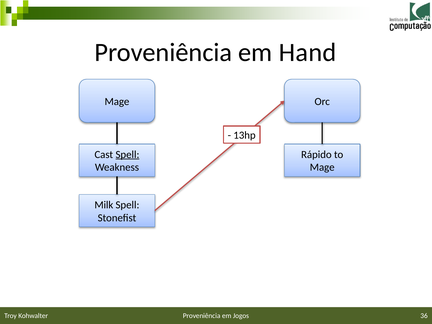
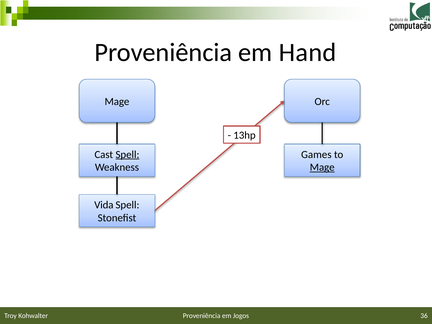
Rápido: Rápido -> Games (316, 154)
Mage underline: none -> present (322, 167)
Milk: Milk -> Vida (104, 205)
